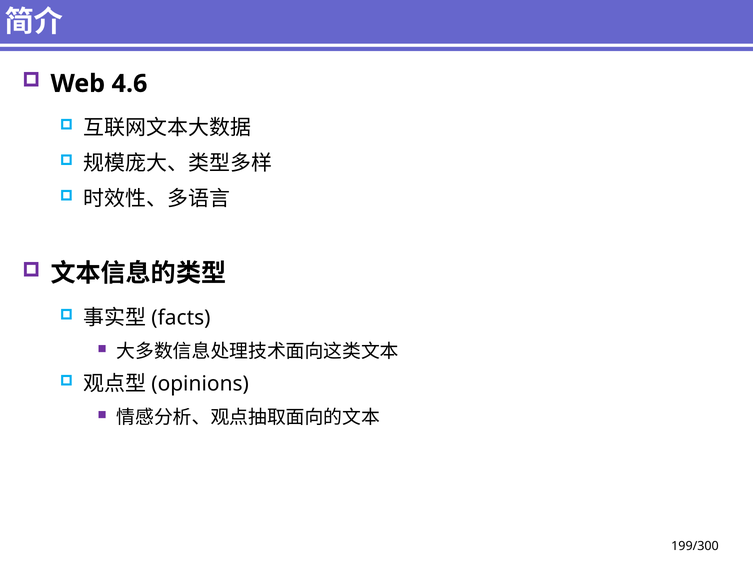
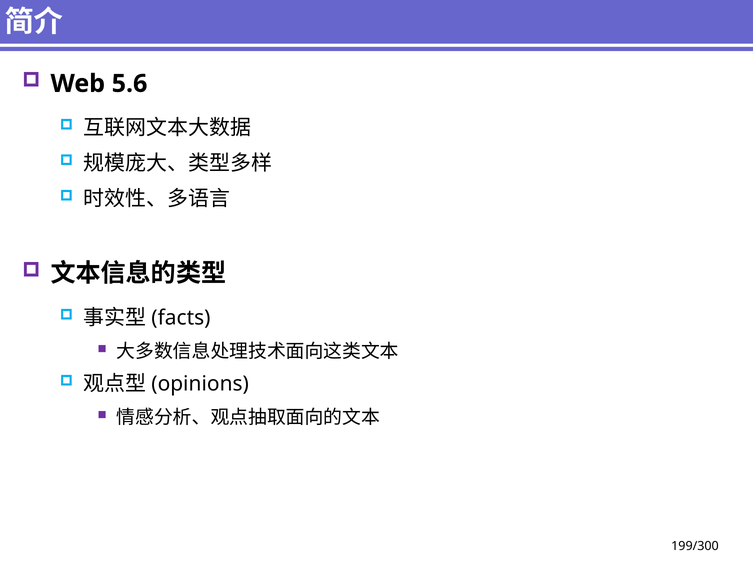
4.6: 4.6 -> 5.6 (130, 84)
